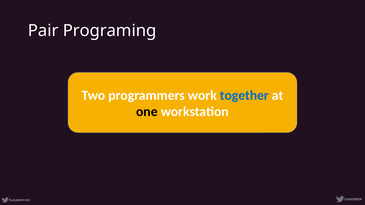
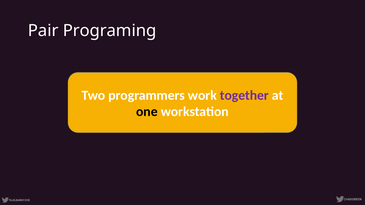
together colour: blue -> purple (244, 95)
